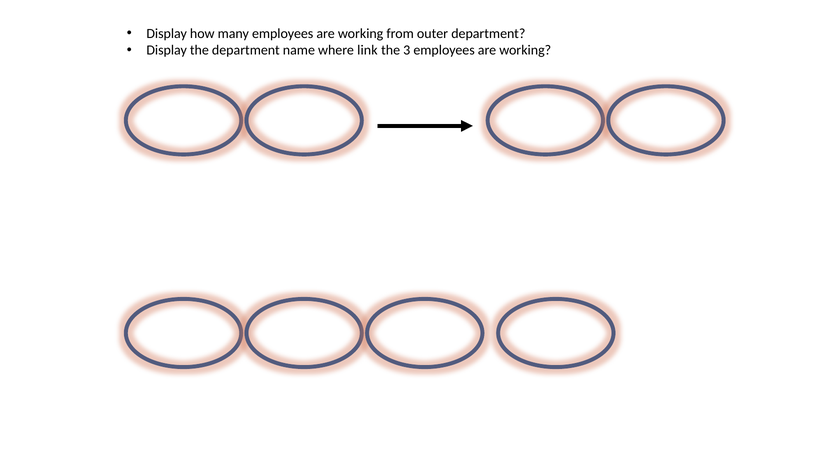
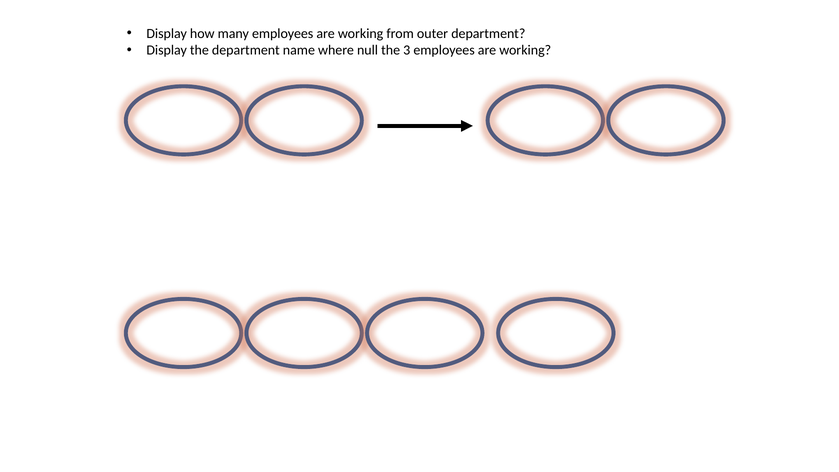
link: link -> null (368, 50)
